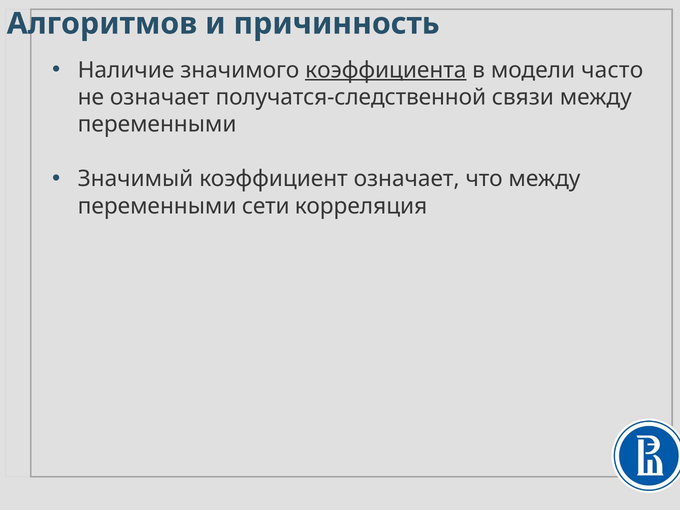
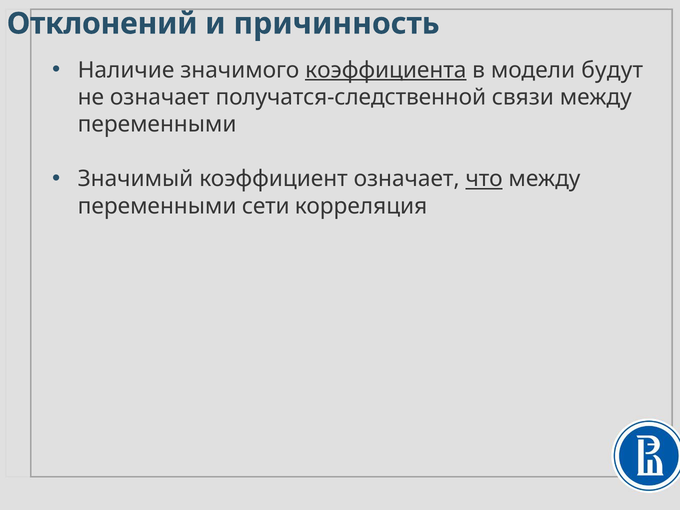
Алгоритмов: Алгоритмов -> Отклонений (102, 24)
часто: часто -> будут (612, 70)
что underline: none -> present (484, 179)
